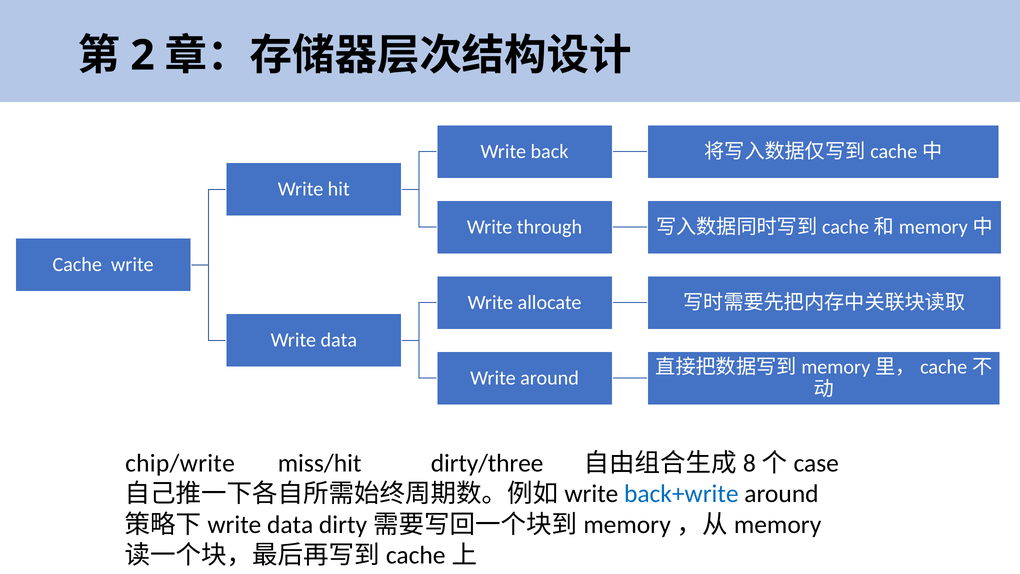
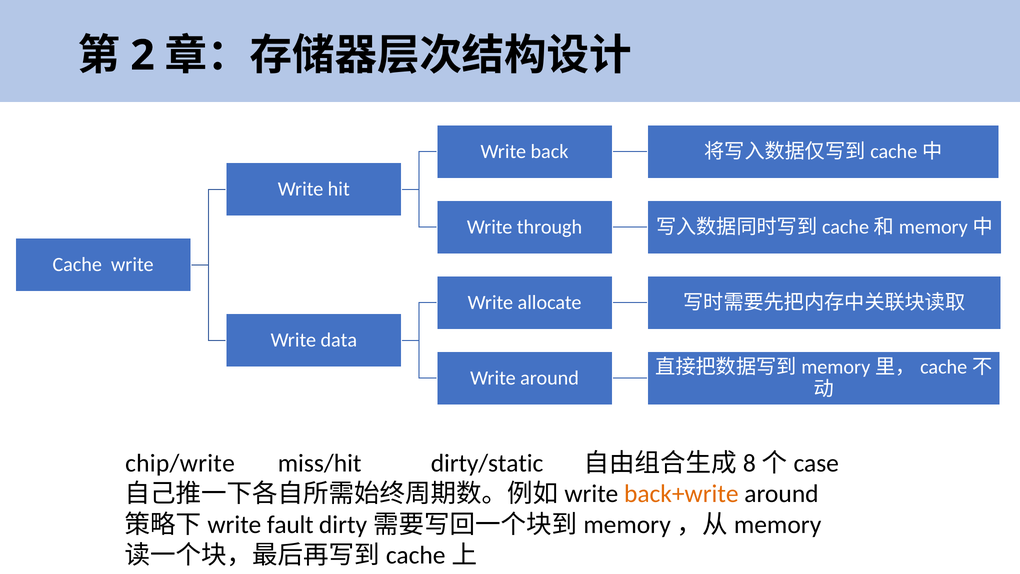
dirty/three: dirty/three -> dirty/static (487, 463)
back+write colour: blue -> orange (681, 494)
data: data -> fault (290, 524)
